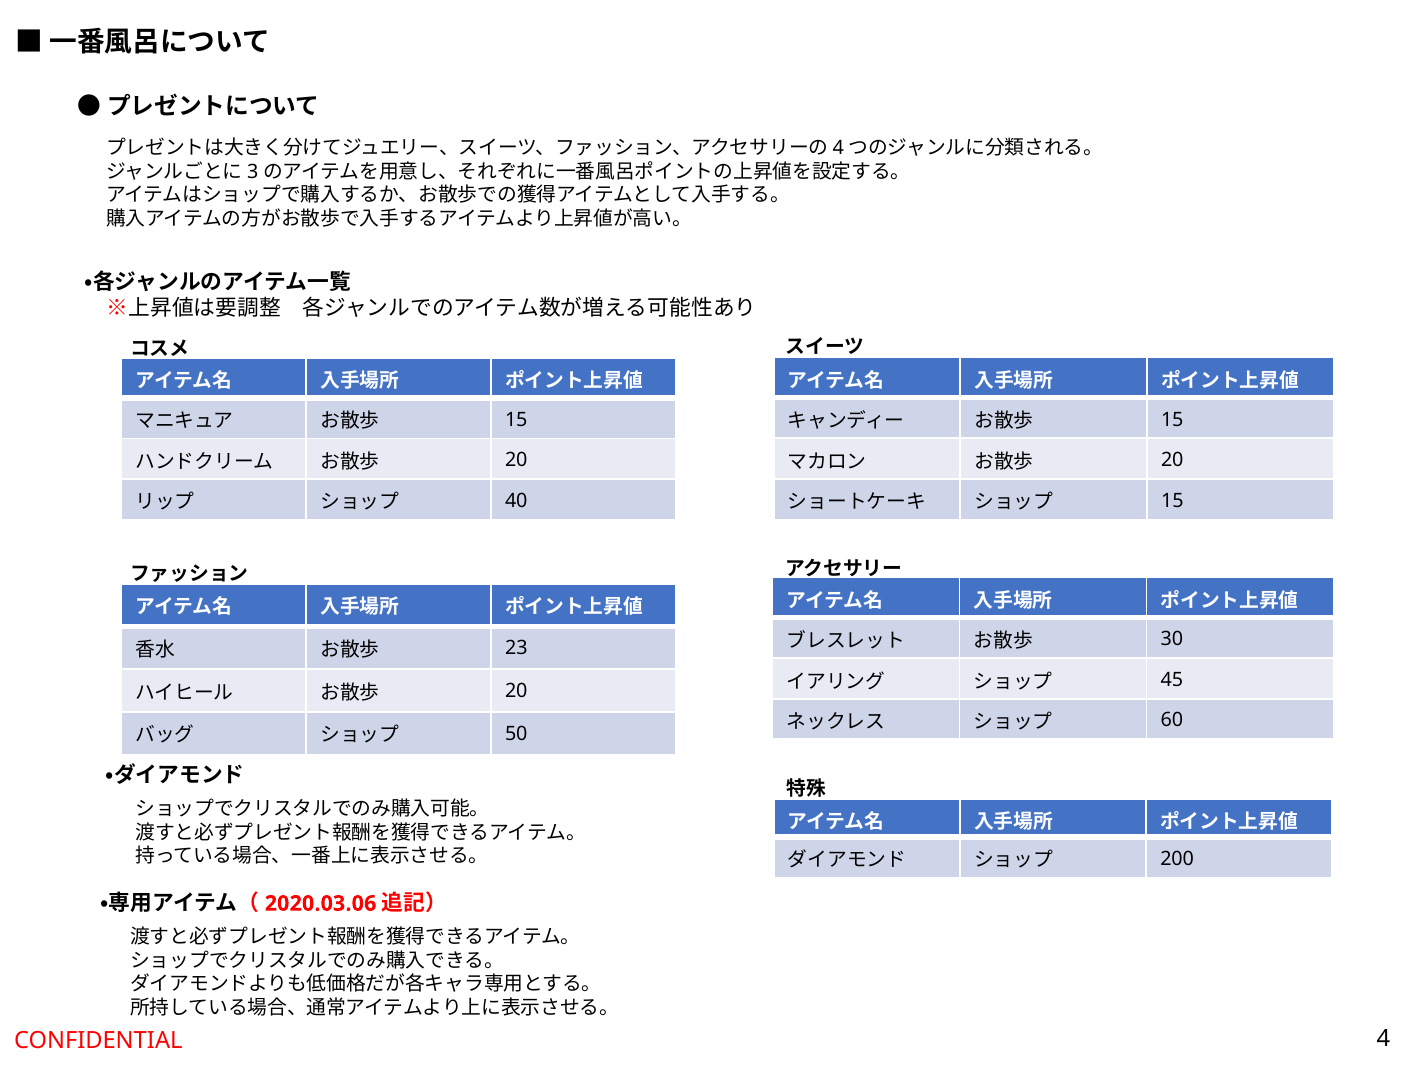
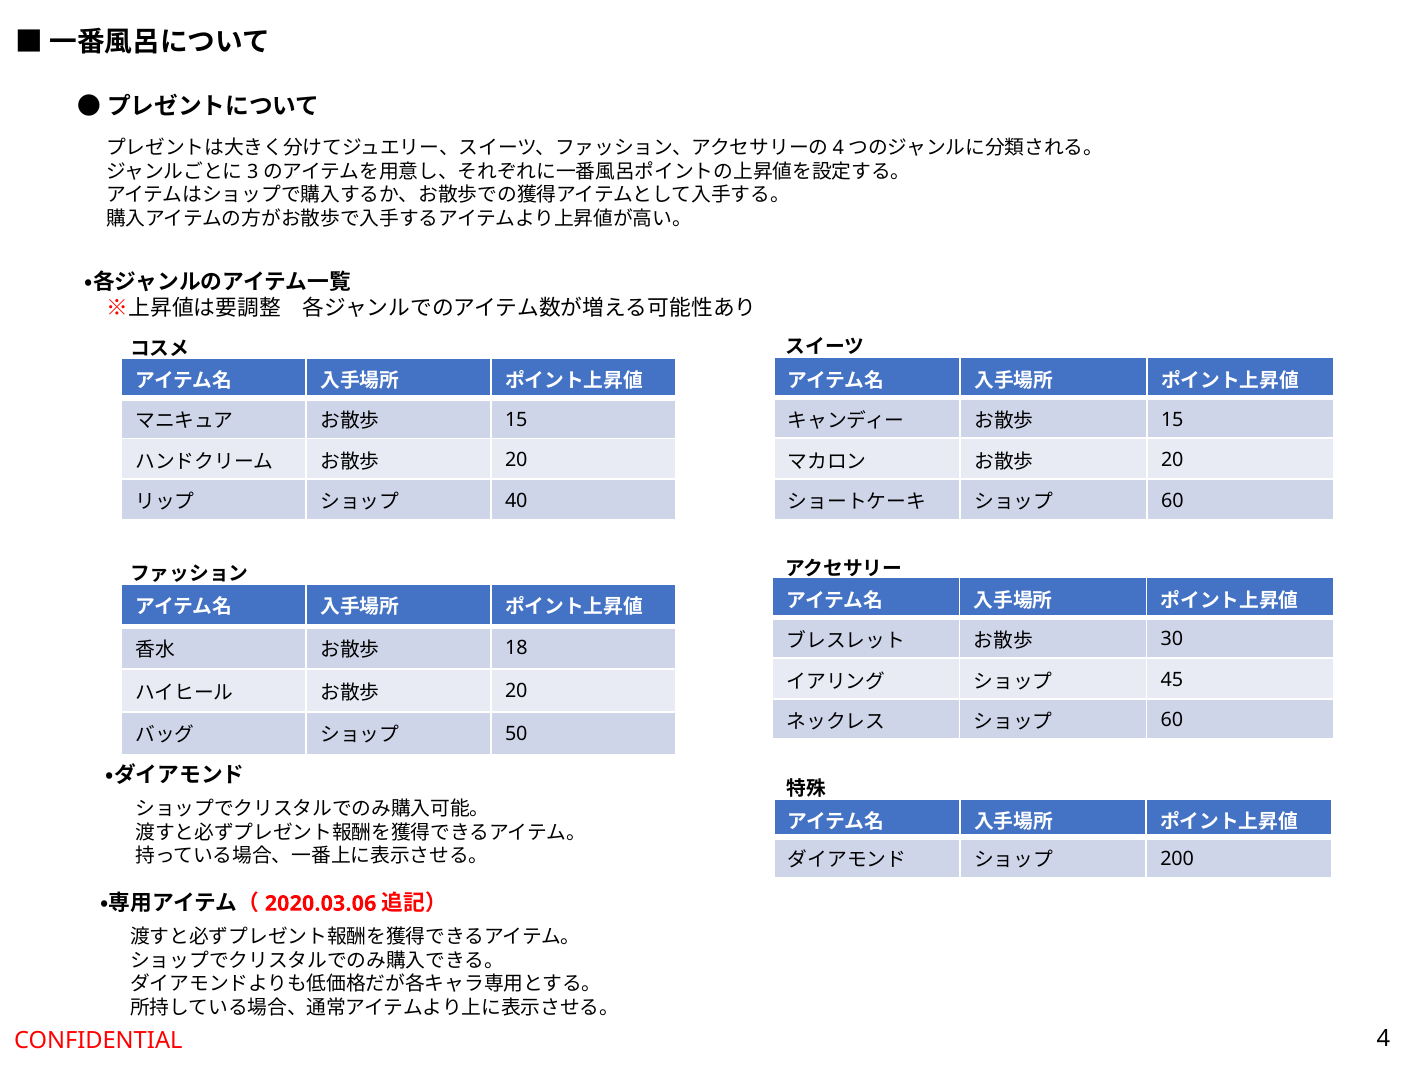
15: 15 -> 60 (1172, 500)
23: 23 -> 18 (516, 648)
